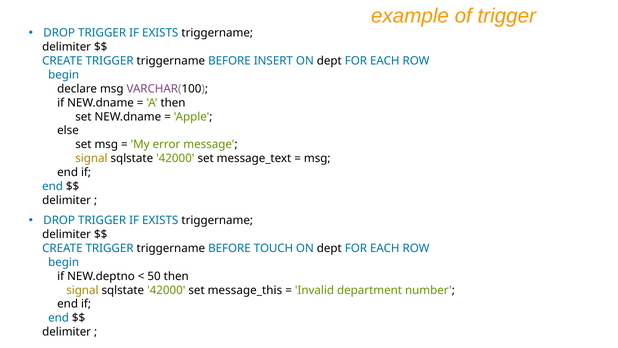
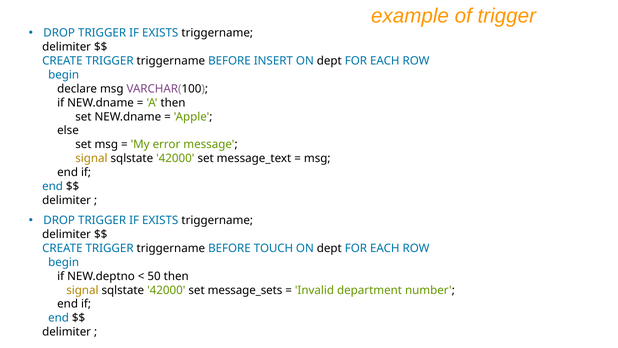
message_this: message_this -> message_sets (245, 290)
